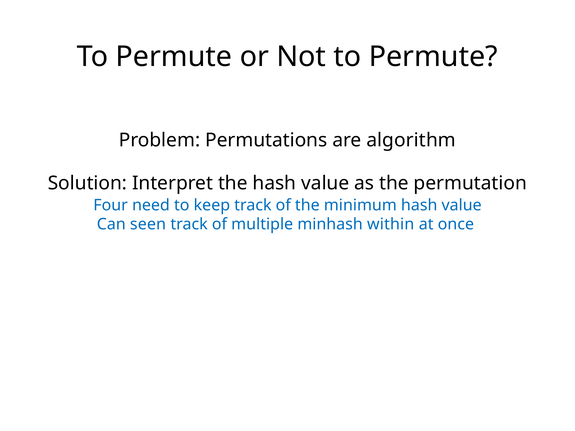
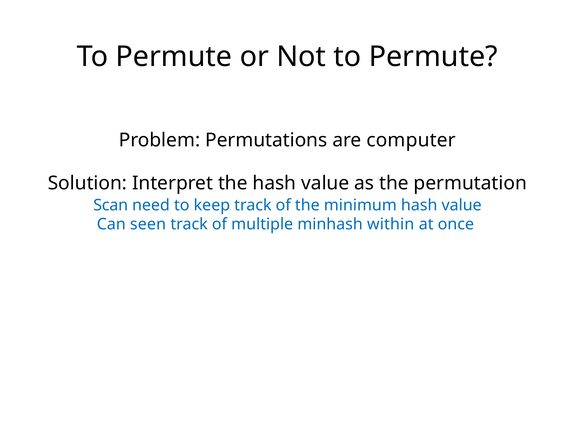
algorithm: algorithm -> computer (411, 140)
Four: Four -> Scan (111, 205)
